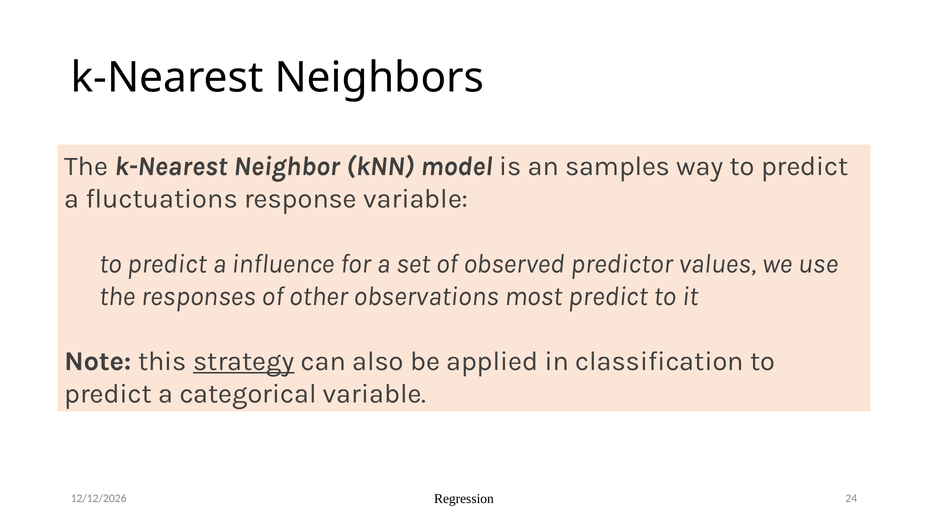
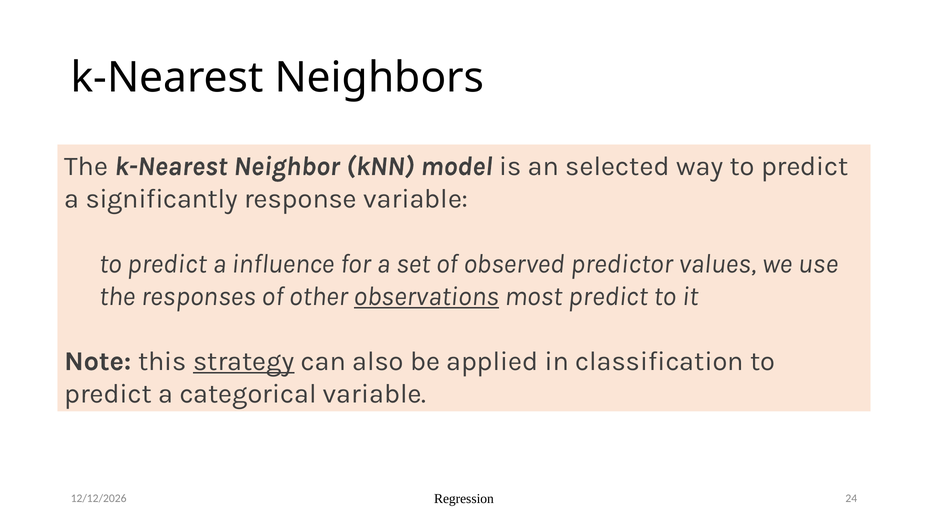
samples: samples -> selected (617, 166)
fluctuations: fluctuations -> significantly (162, 199)
observations underline: none -> present (426, 296)
